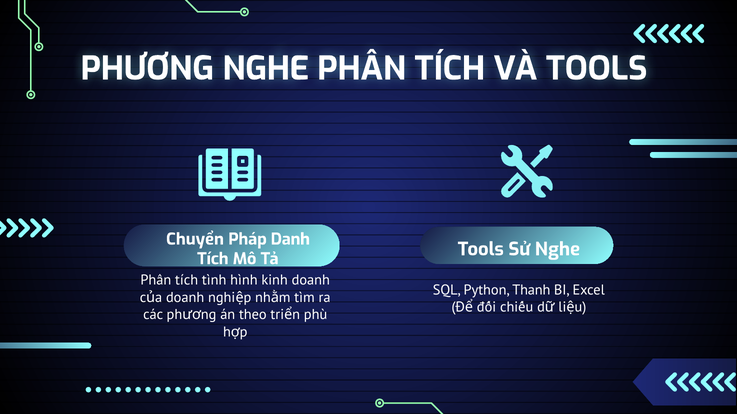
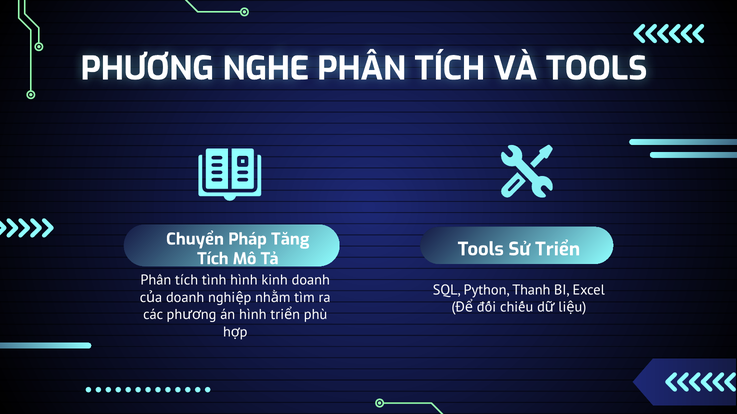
Danh: Danh -> Tăng (290, 240)
Sử Nghe: Nghe -> Triển (557, 250)
án theo: theo -> hình (253, 315)
